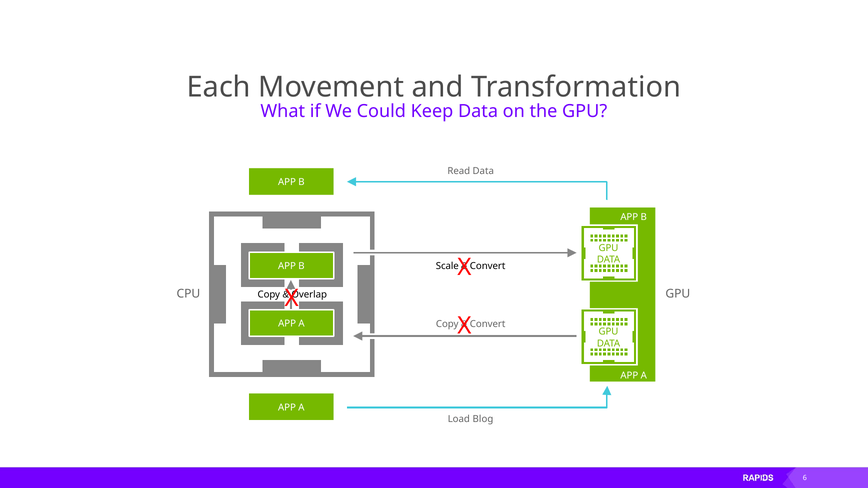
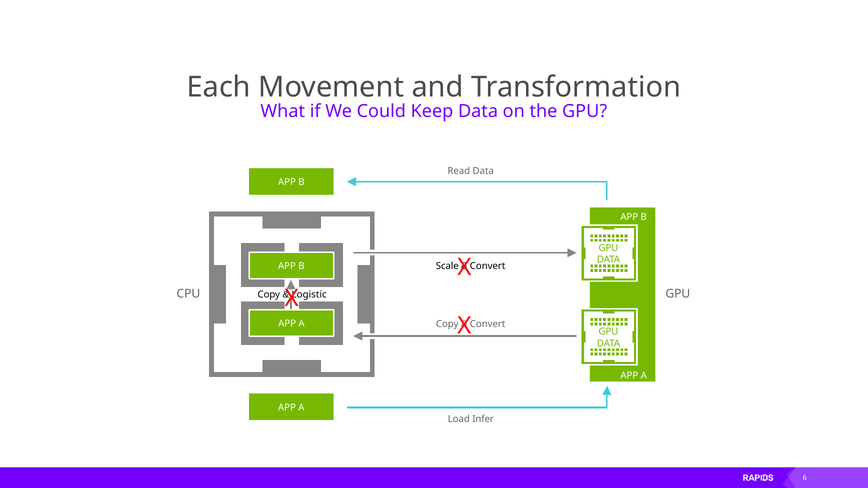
Overlap: Overlap -> Logistic (309, 295)
Blog: Blog -> Infer (483, 419)
